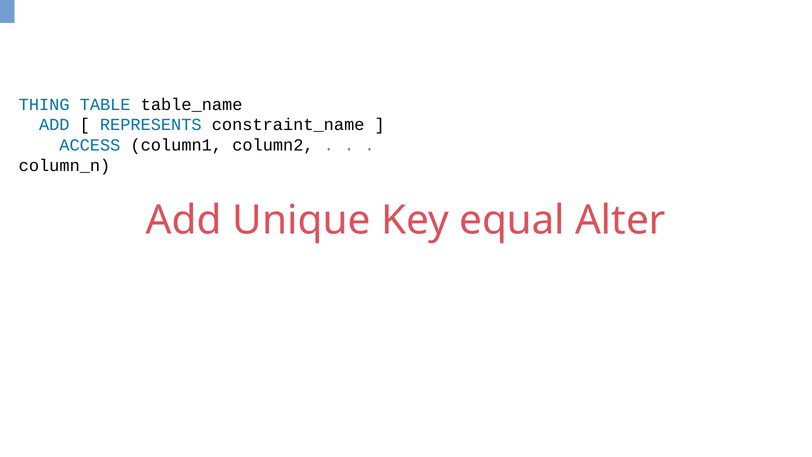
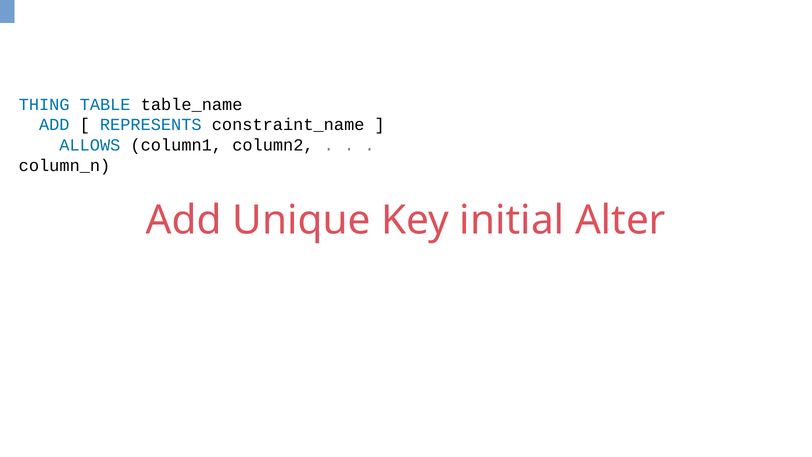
ACCESS: ACCESS -> ALLOWS (90, 145)
equal: equal -> initial (512, 220)
